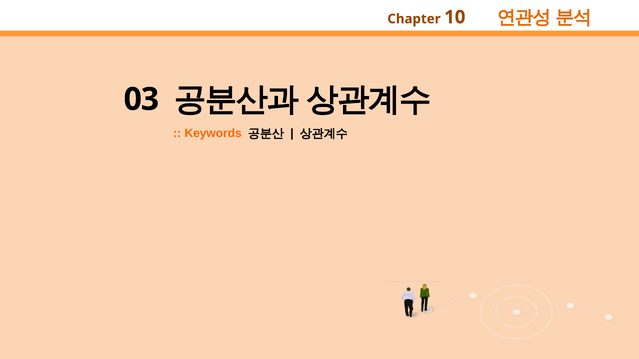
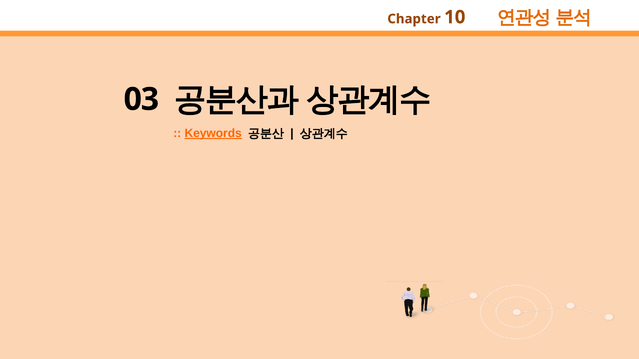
Keywords underline: none -> present (213, 133)
